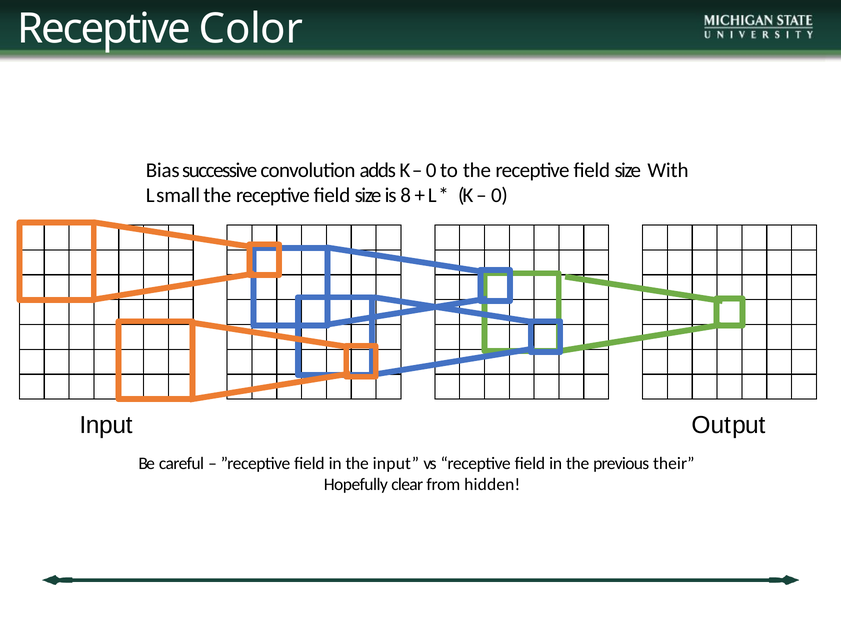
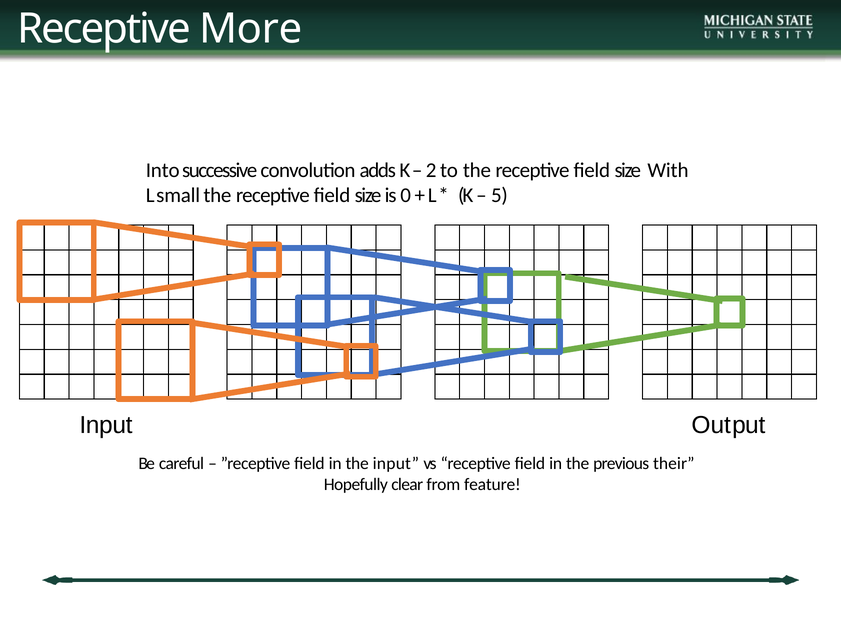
Color: Color -> More (251, 29)
Bias: Bias -> Into (163, 170)
0: 0 -> 2 (431, 170)
8: 8 -> 0 (406, 195)
0: 0 -> 5 (499, 195)
hidden: hidden -> feature (492, 484)
